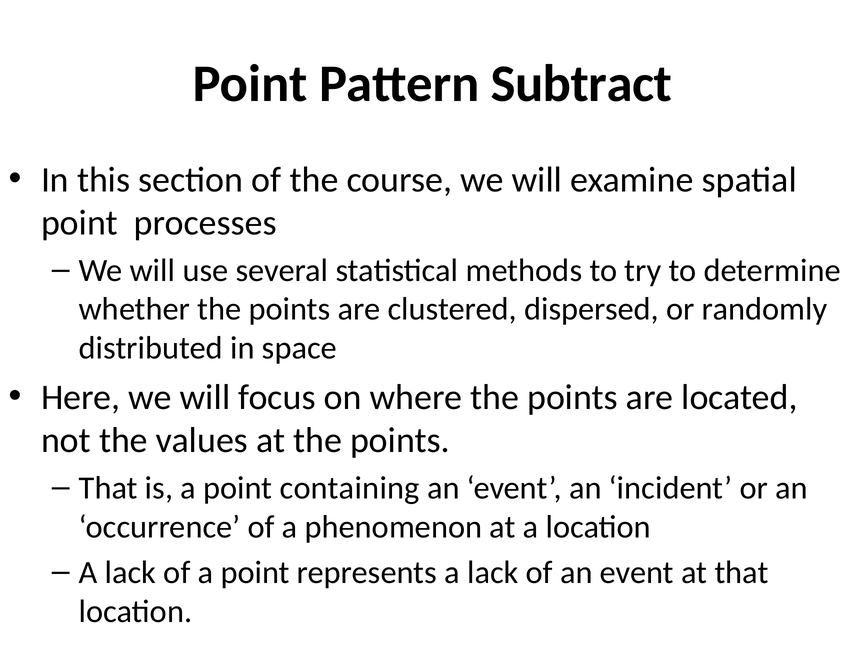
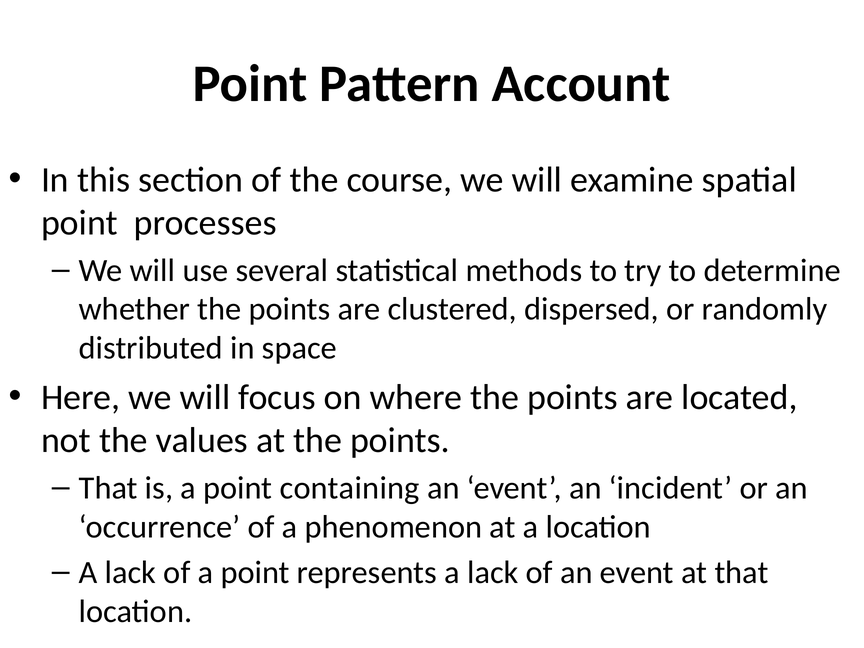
Subtract: Subtract -> Account (581, 84)
